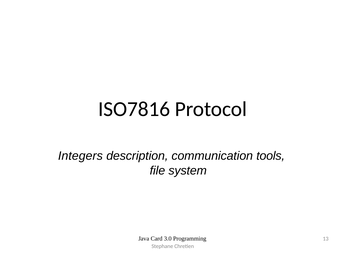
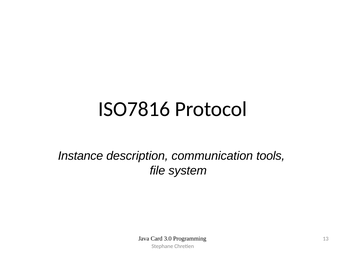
Integers: Integers -> Instance (81, 156)
